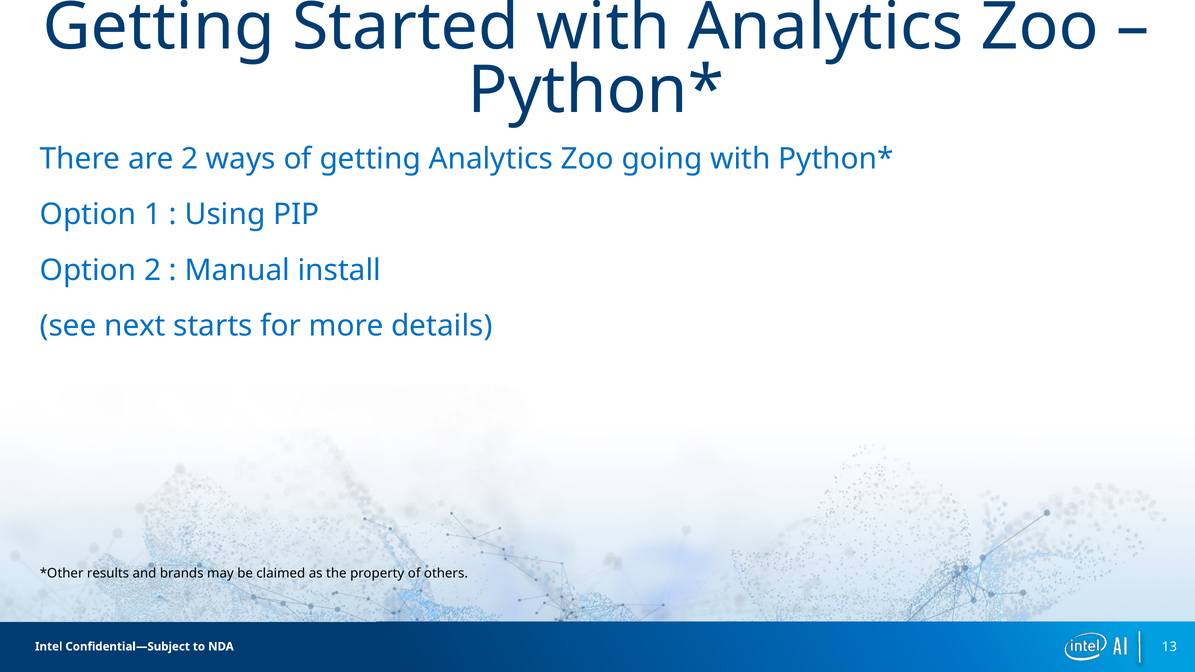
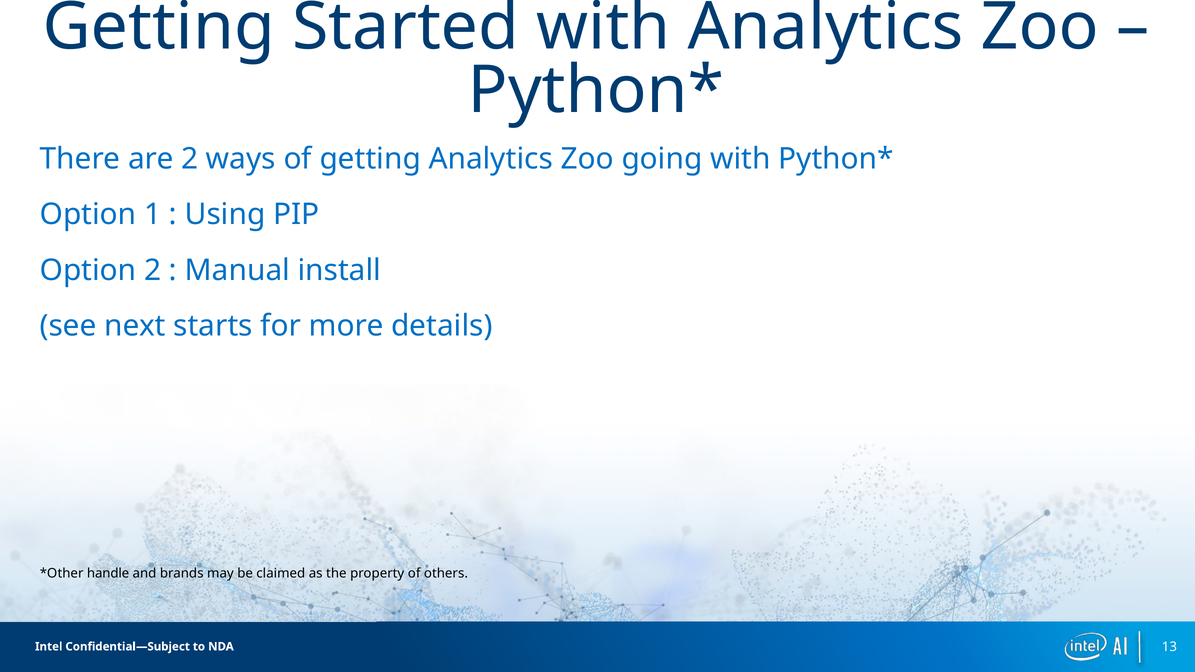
results: results -> handle (108, 574)
